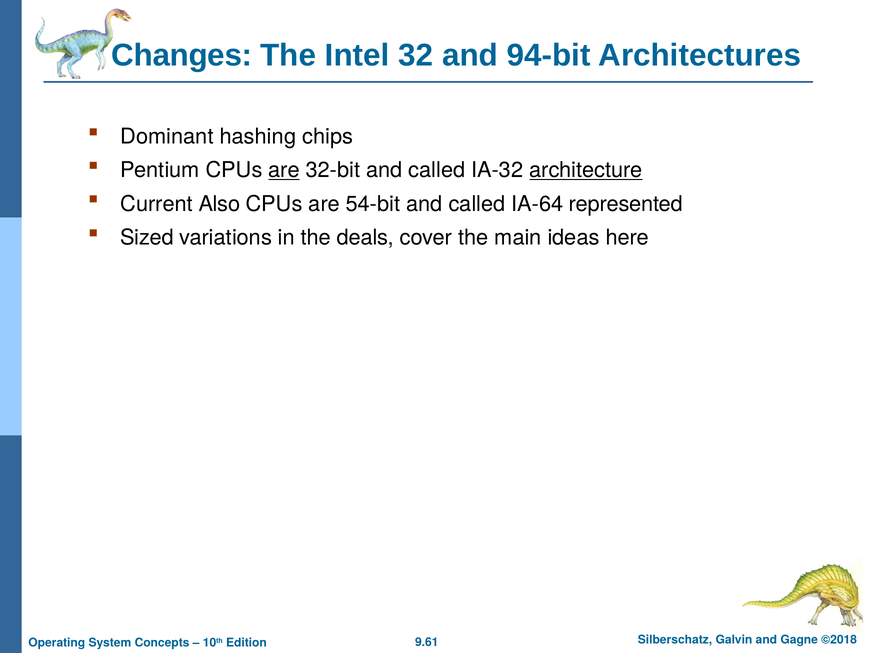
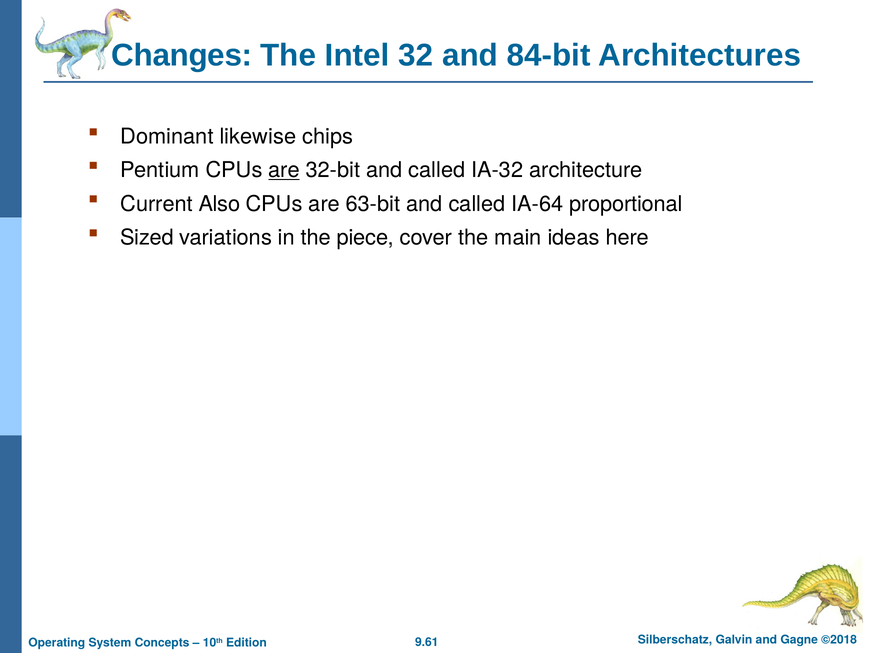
94-bit: 94-bit -> 84-bit (549, 55)
hashing: hashing -> likewise (258, 136)
architecture underline: present -> none (586, 170)
54-bit: 54-bit -> 63-bit (373, 204)
represented: represented -> proportional (626, 204)
deals: deals -> piece (365, 238)
